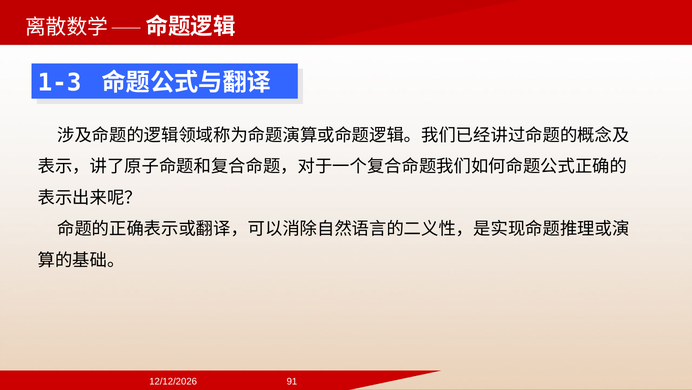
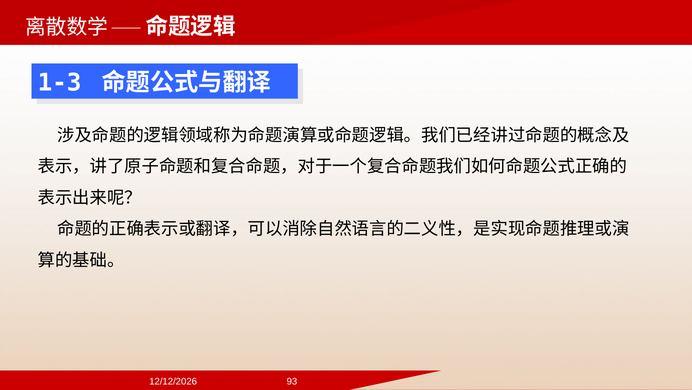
91: 91 -> 93 (292, 381)
